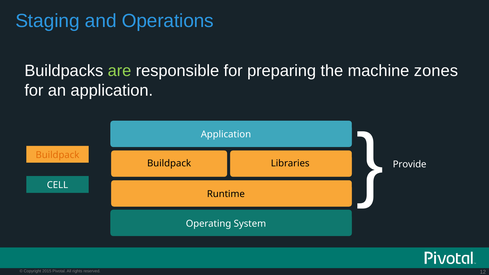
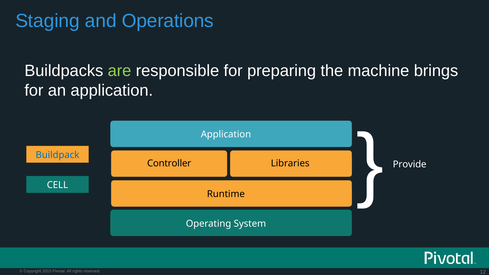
zones: zones -> brings (436, 71)
Buildpack colour: orange -> blue (58, 155)
Buildpack: Buildpack -> Controller (169, 164)
